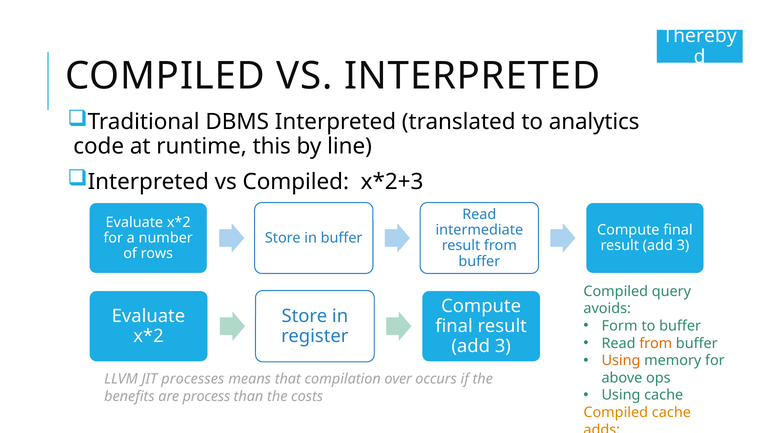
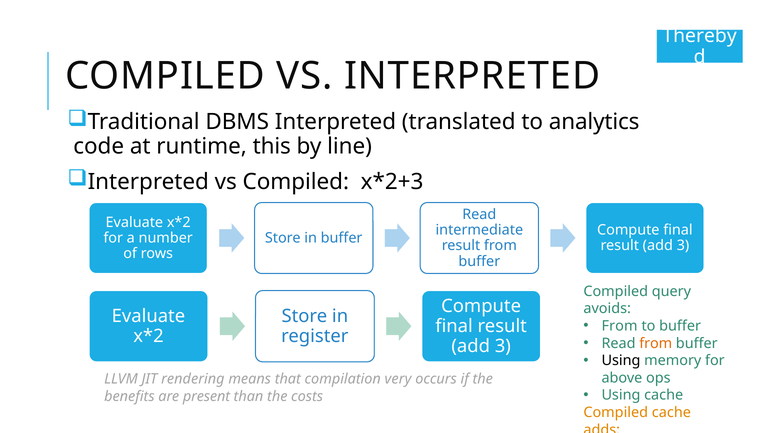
Form: Form -> From (620, 326)
Using colour: orange -> black (621, 361)
processes: processes -> rendering (193, 379)
over: over -> very (398, 379)
process: process -> present (206, 396)
